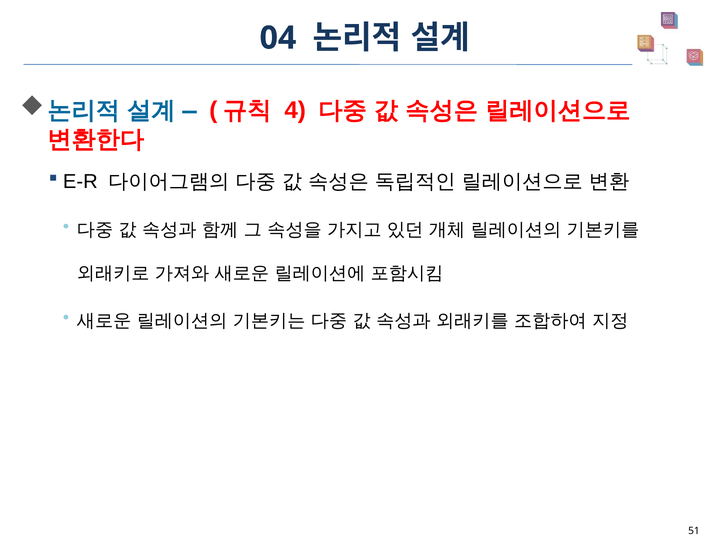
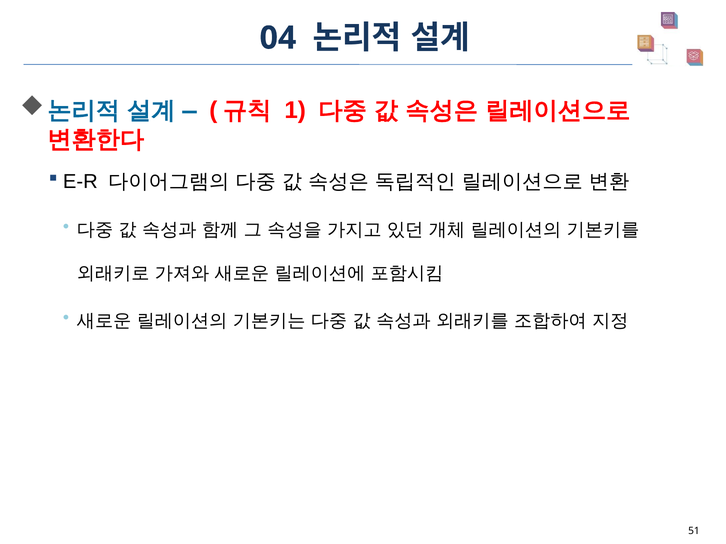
4: 4 -> 1 (295, 110)
